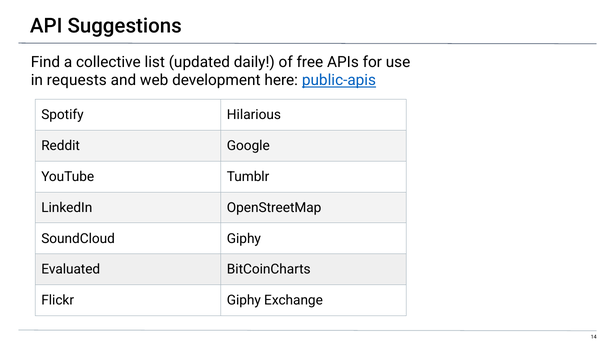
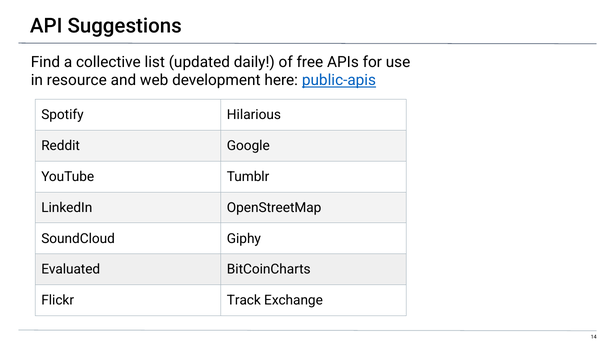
requests: requests -> resource (77, 80)
Flickr Giphy: Giphy -> Track (244, 300)
